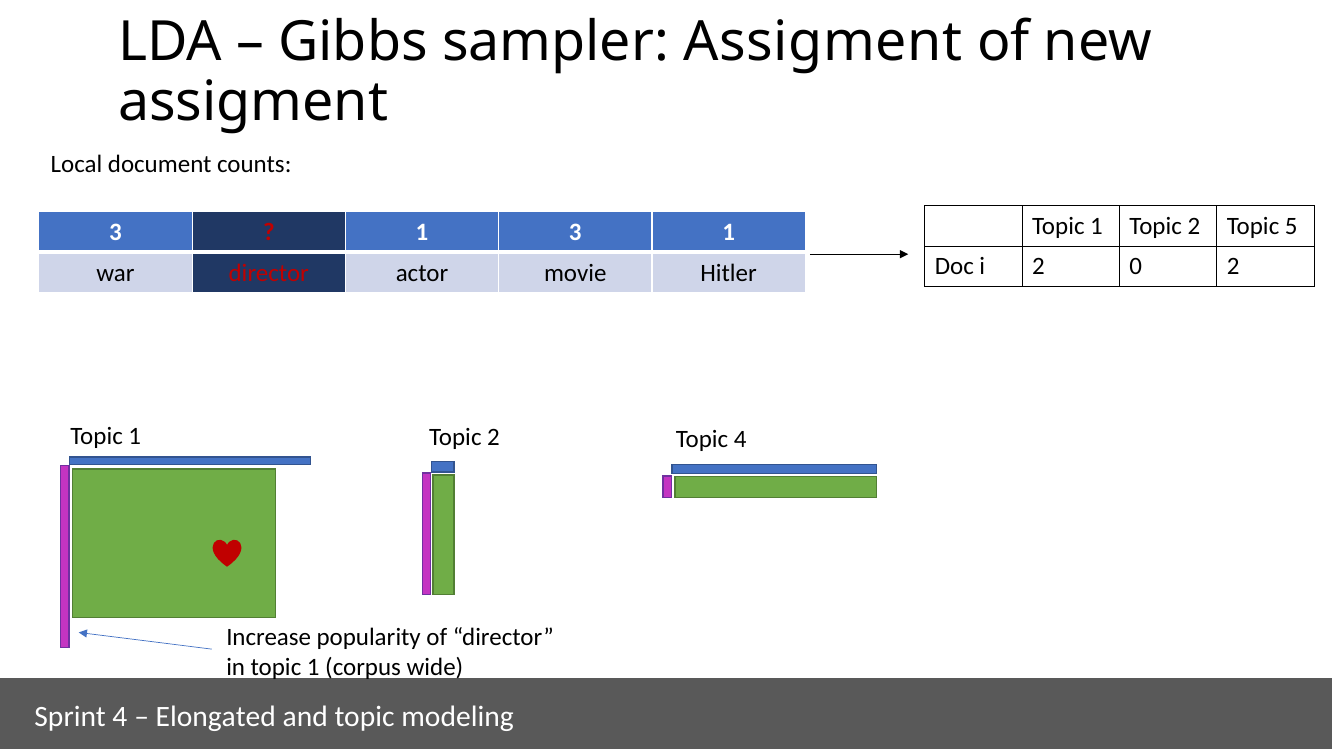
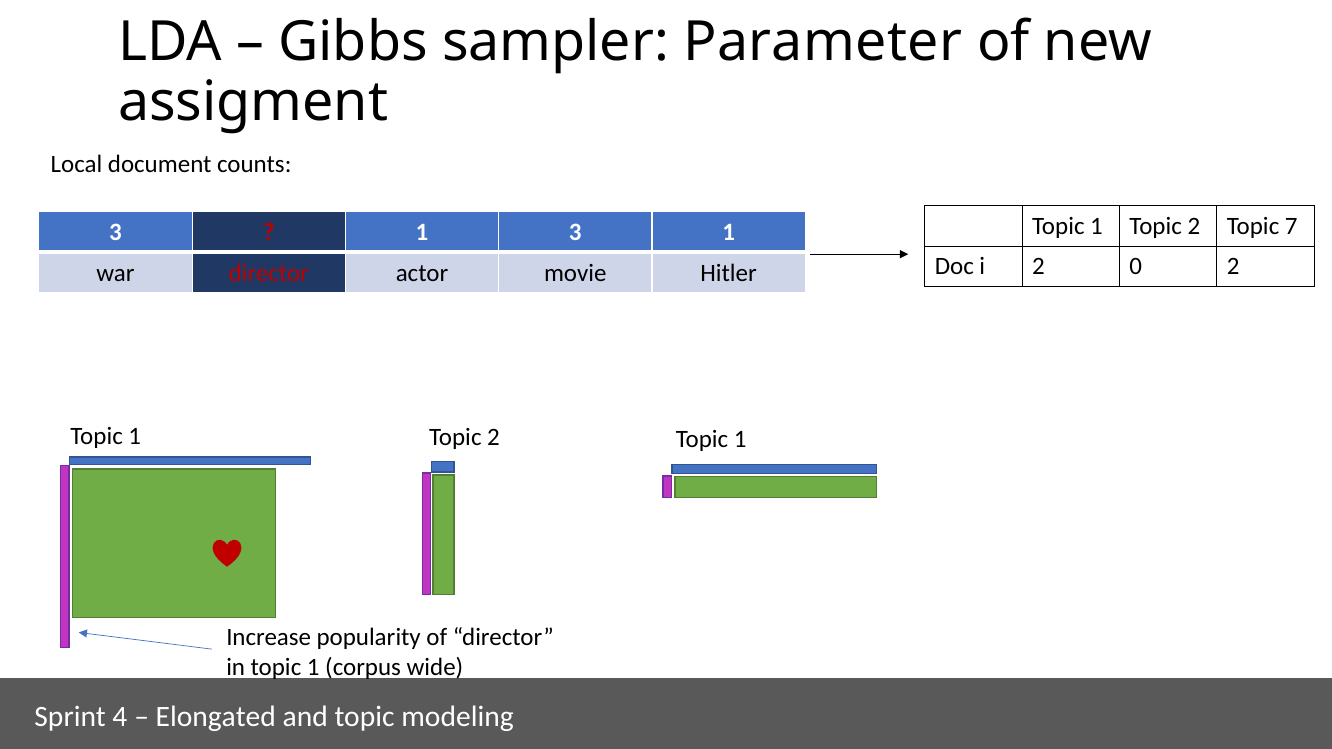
sampler Assigment: Assigment -> Parameter (823, 42)
5: 5 -> 7 (1291, 226)
2 Topic 4: 4 -> 1 (740, 439)
